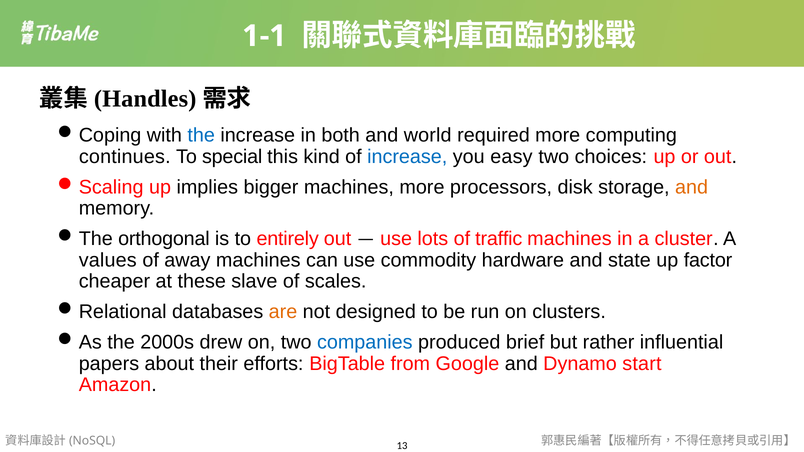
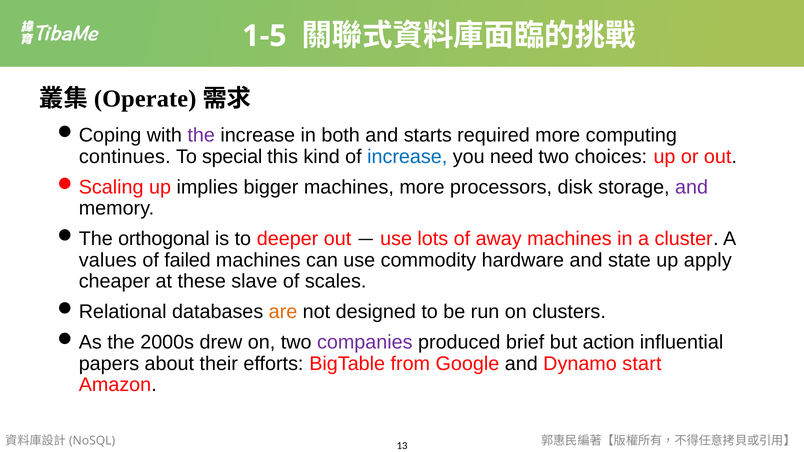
1-1: 1-1 -> 1-5 (264, 36)
Handles: Handles -> Operate (145, 99)
the colour: blue -> purple (201, 135)
world: world -> starts (428, 135)
easy: easy -> need (512, 157)
and colour: orange -> purple (692, 187)
entirely: entirely -> deeper (288, 239)
traffic: traffic -> away (499, 239)
away: away -> failed (187, 260)
factor: factor -> apply (708, 260)
companies colour: blue -> purple (365, 342)
rather: rather -> action (609, 342)
